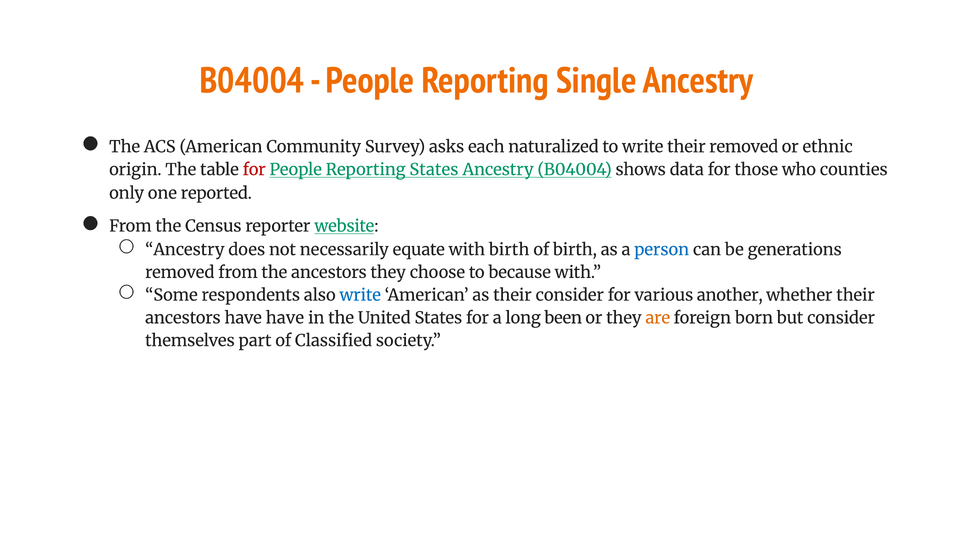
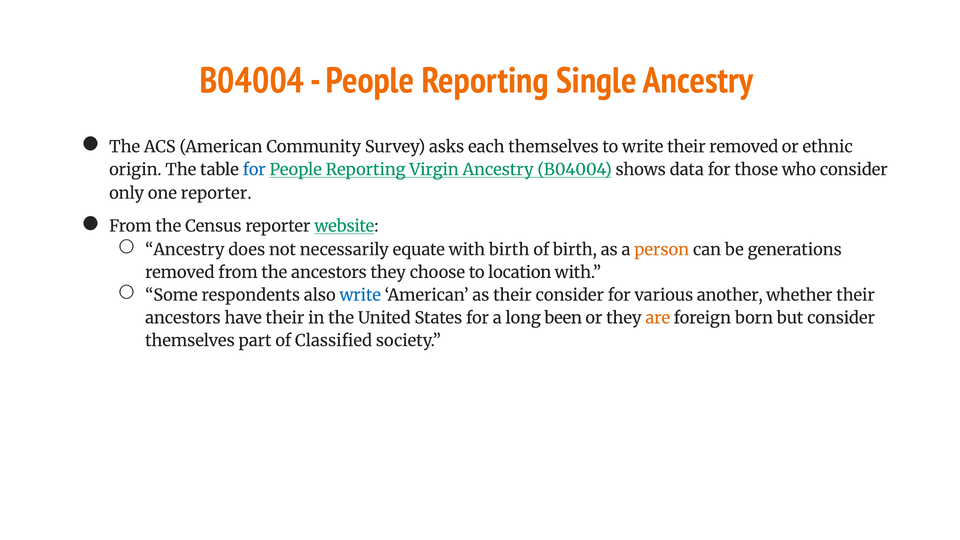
each naturalized: naturalized -> themselves (553, 147)
for colour: red -> blue (254, 170)
Reporting States: States -> Virgin (434, 170)
who counties: counties -> consider (854, 170)
one reported: reported -> reporter (216, 193)
person colour: blue -> orange (662, 250)
because: because -> location (520, 272)
have have: have -> their (285, 318)
